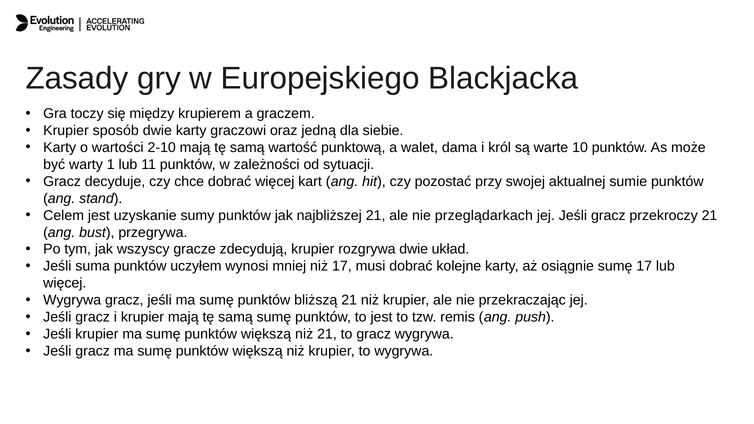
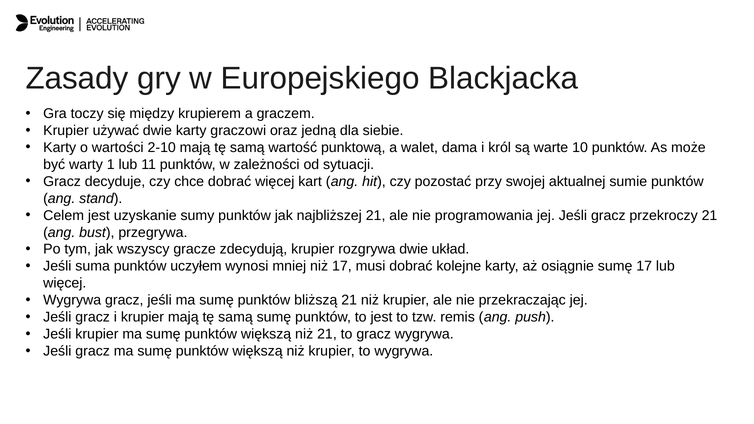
sposób: sposób -> używać (116, 131)
przeglądarkach: przeglądarkach -> programowania (484, 215)
